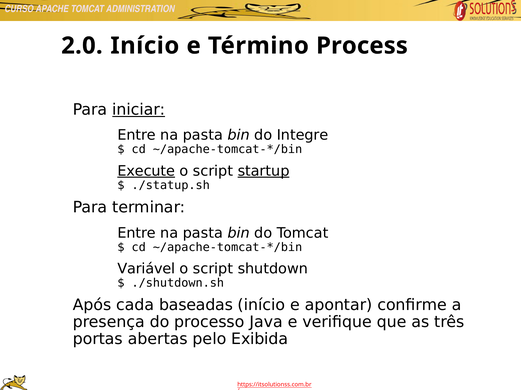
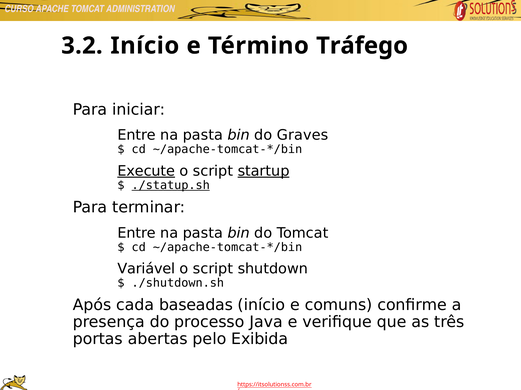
2.0: 2.0 -> 3.2 (82, 46)
Process: Process -> Tráfego (362, 46)
iniciar underline: present -> none (139, 110)
Integre: Integre -> Graves (303, 135)
./statup.sh underline: none -> present (171, 185)
apontar: apontar -> comuns (339, 306)
